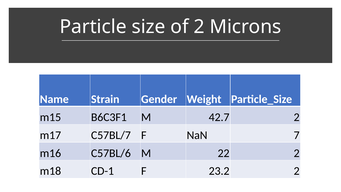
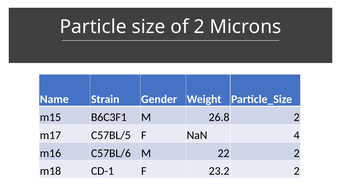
42.7: 42.7 -> 26.8 (219, 117)
C57BL/7: C57BL/7 -> C57BL/5 (111, 135)
7: 7 -> 4 (297, 135)
